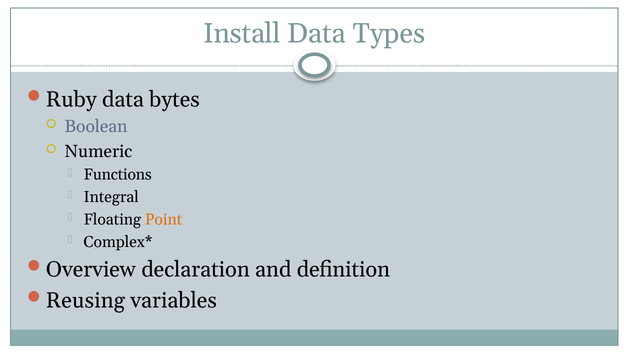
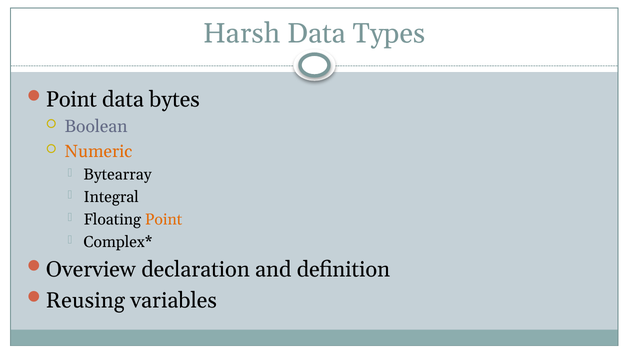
Install: Install -> Harsh (242, 34)
Ruby: Ruby -> Point (71, 99)
Numeric colour: black -> orange (98, 151)
Functions: Functions -> Bytearray (118, 175)
